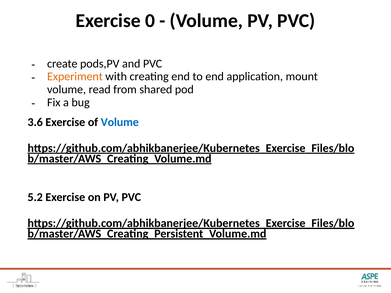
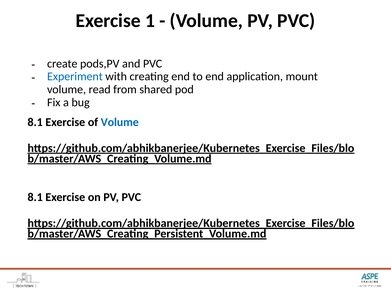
0: 0 -> 1 (150, 21)
Experiment colour: orange -> blue (75, 77)
3.6: 3.6 -> 8.1 (35, 122)
5.2: 5.2 -> 8.1 (35, 197)
